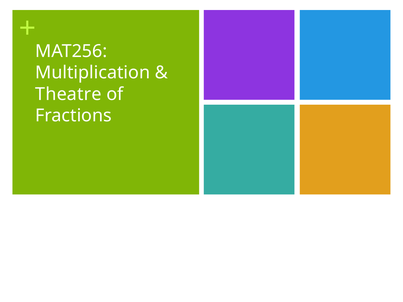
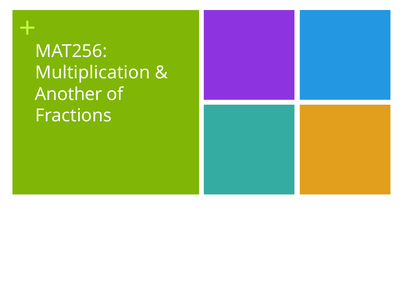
Theatre: Theatre -> Another (69, 94)
